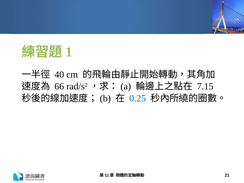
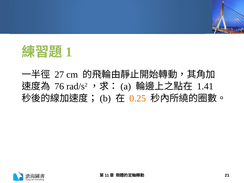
40: 40 -> 27 (59, 75)
66: 66 -> 76 (59, 86)
7.15: 7.15 -> 1.41 (205, 86)
0.25 colour: blue -> orange (138, 98)
